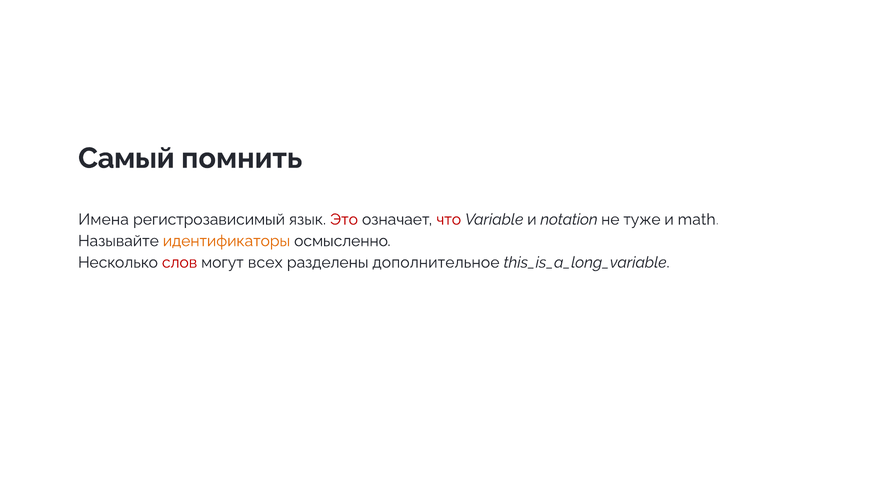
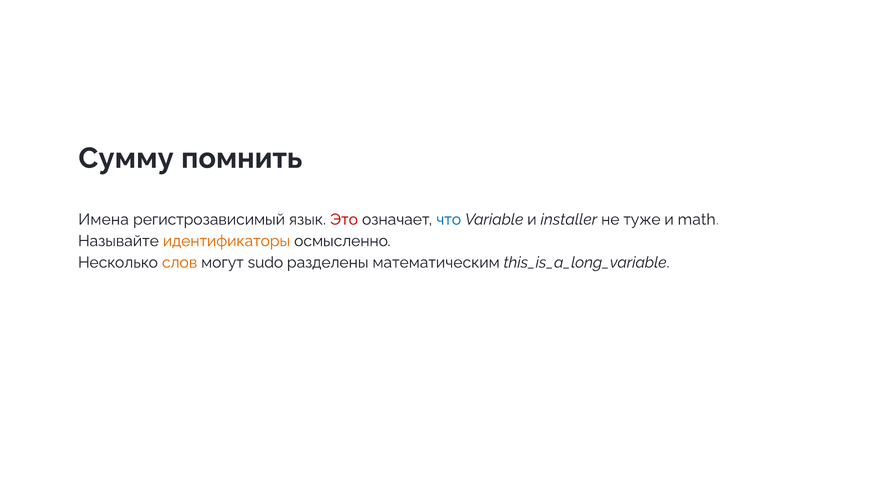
Самый: Самый -> Сумму (126, 158)
что colour: red -> blue (449, 220)
notation: notation -> installer (569, 220)
слов colour: red -> orange (180, 263)
всех: всех -> sudo (265, 263)
дополнительное: дополнительное -> математическим (436, 263)
